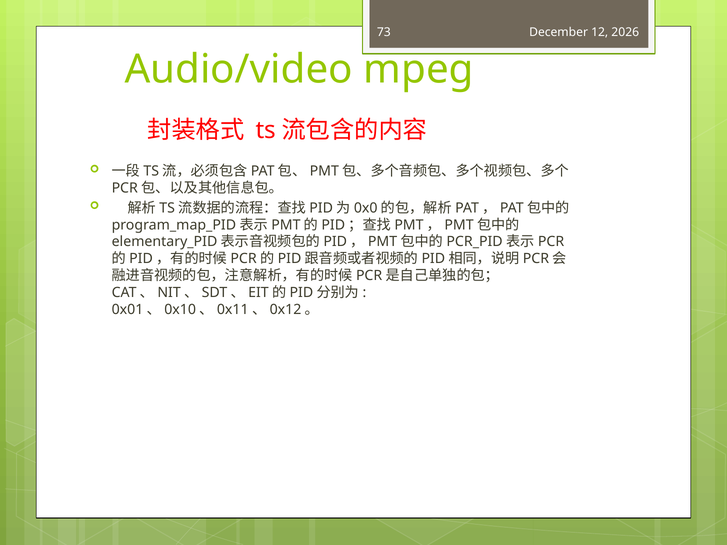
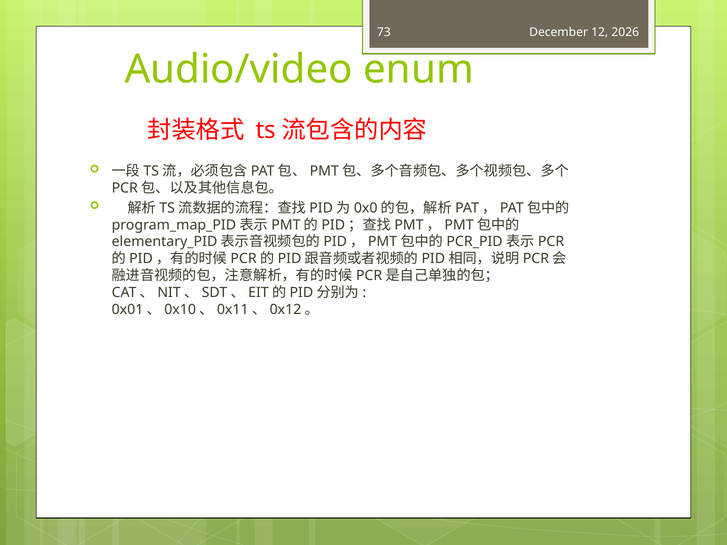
mpeg: mpeg -> enum (418, 69)
